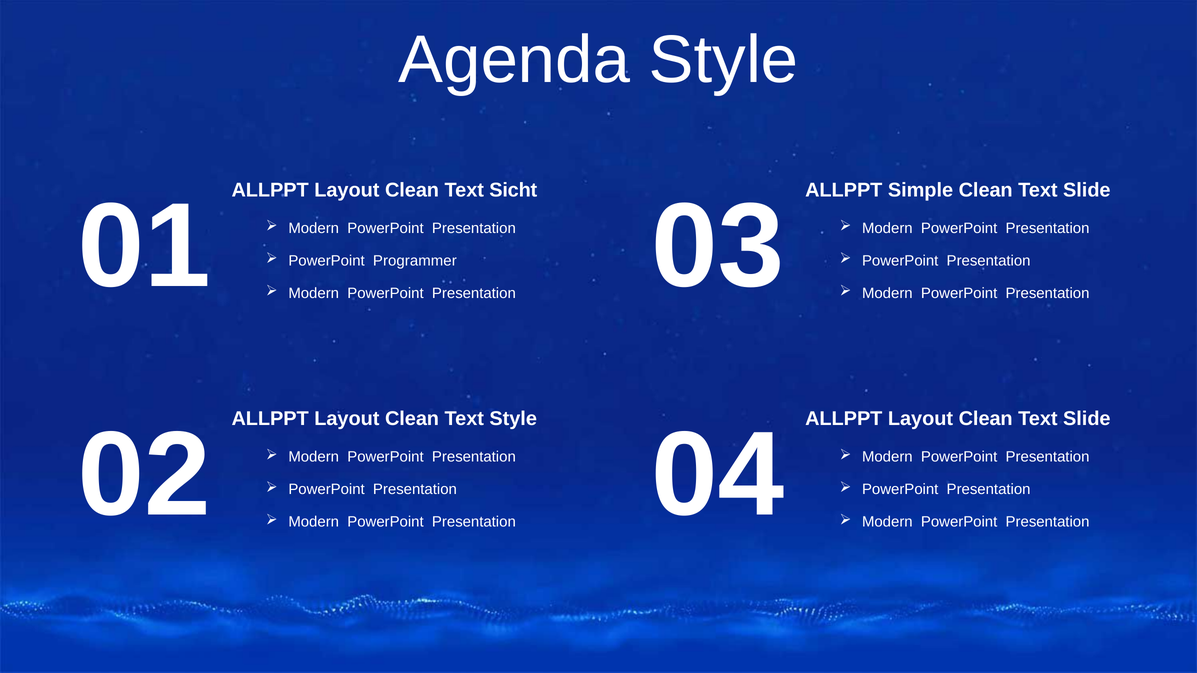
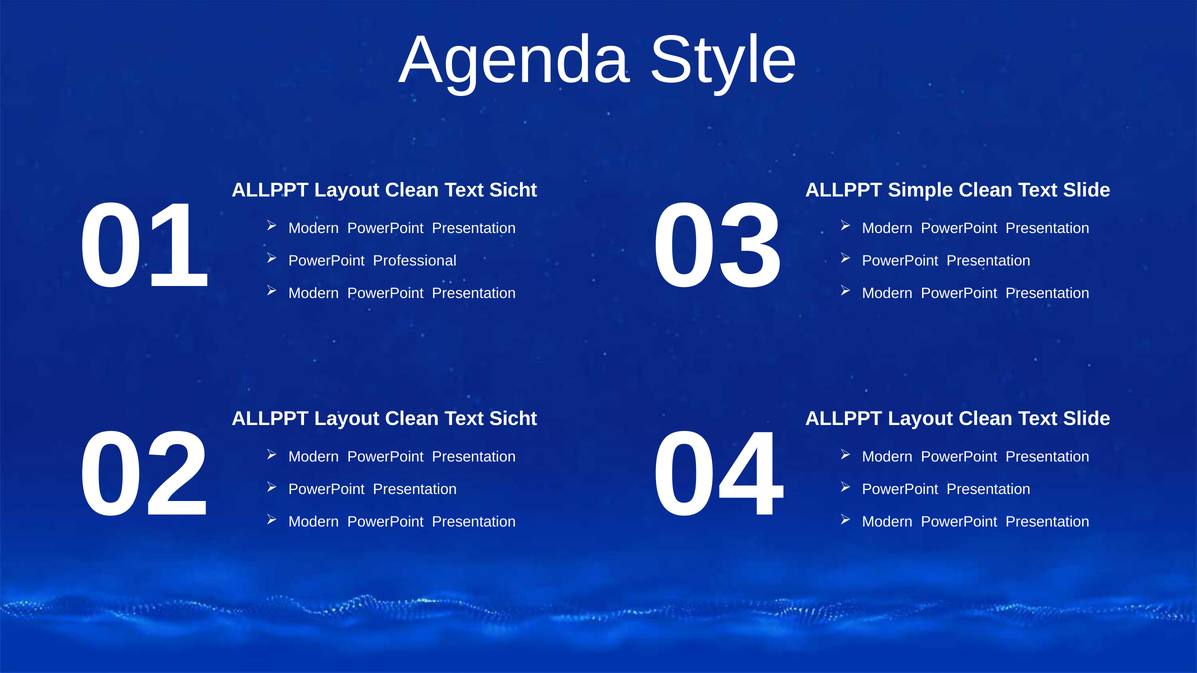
Programmer: Programmer -> Professional (415, 261)
Style: Style -> Sicht (513, 419)
